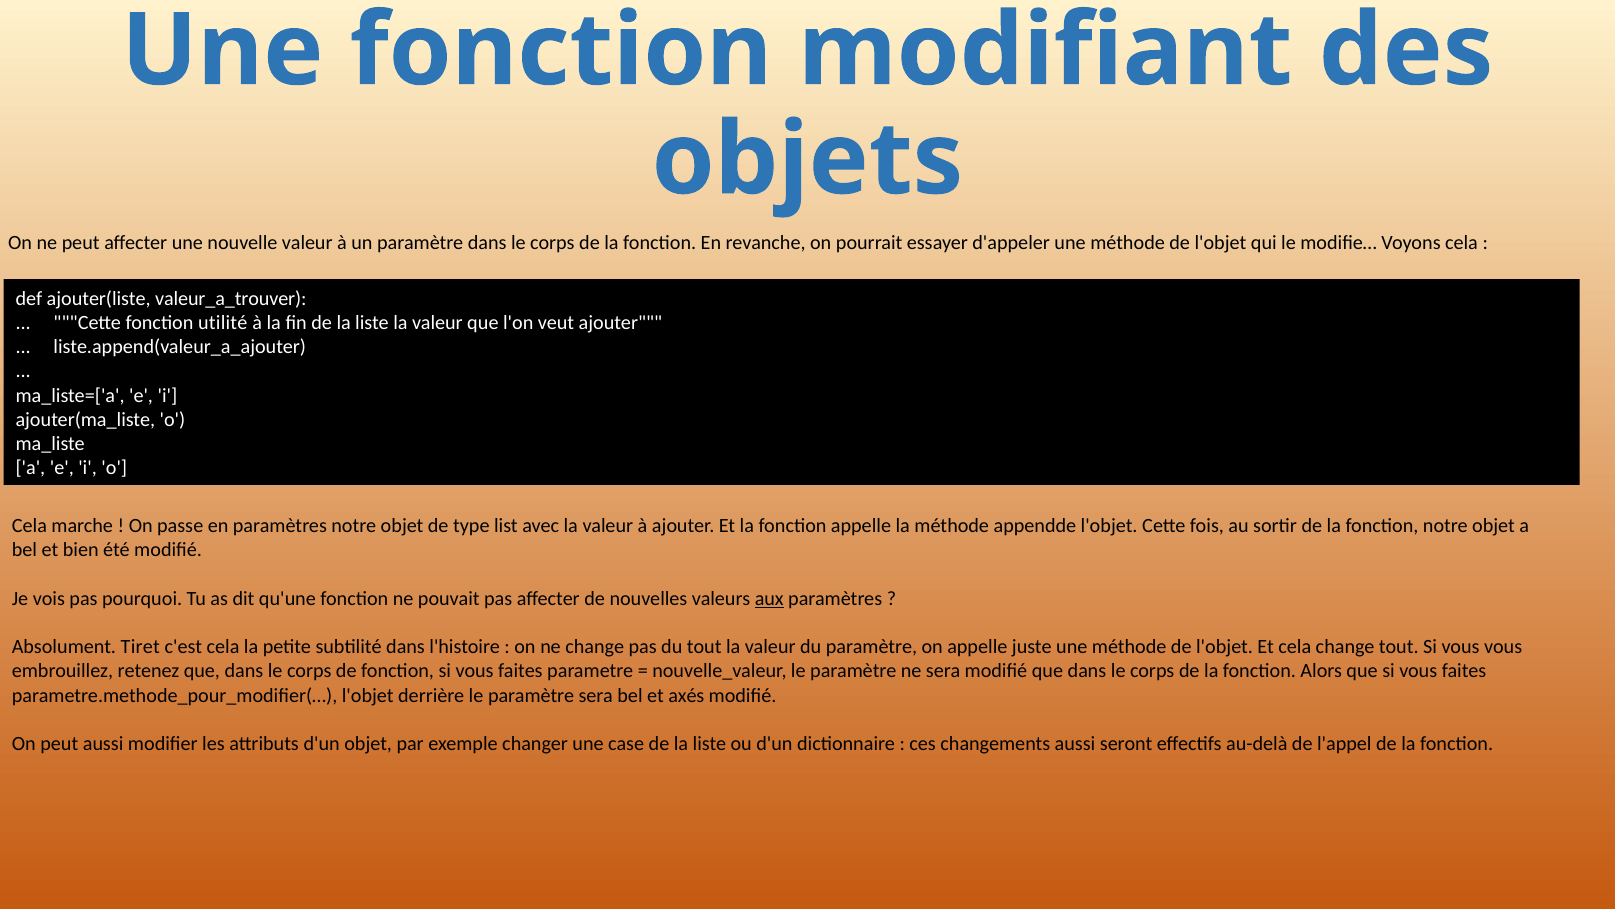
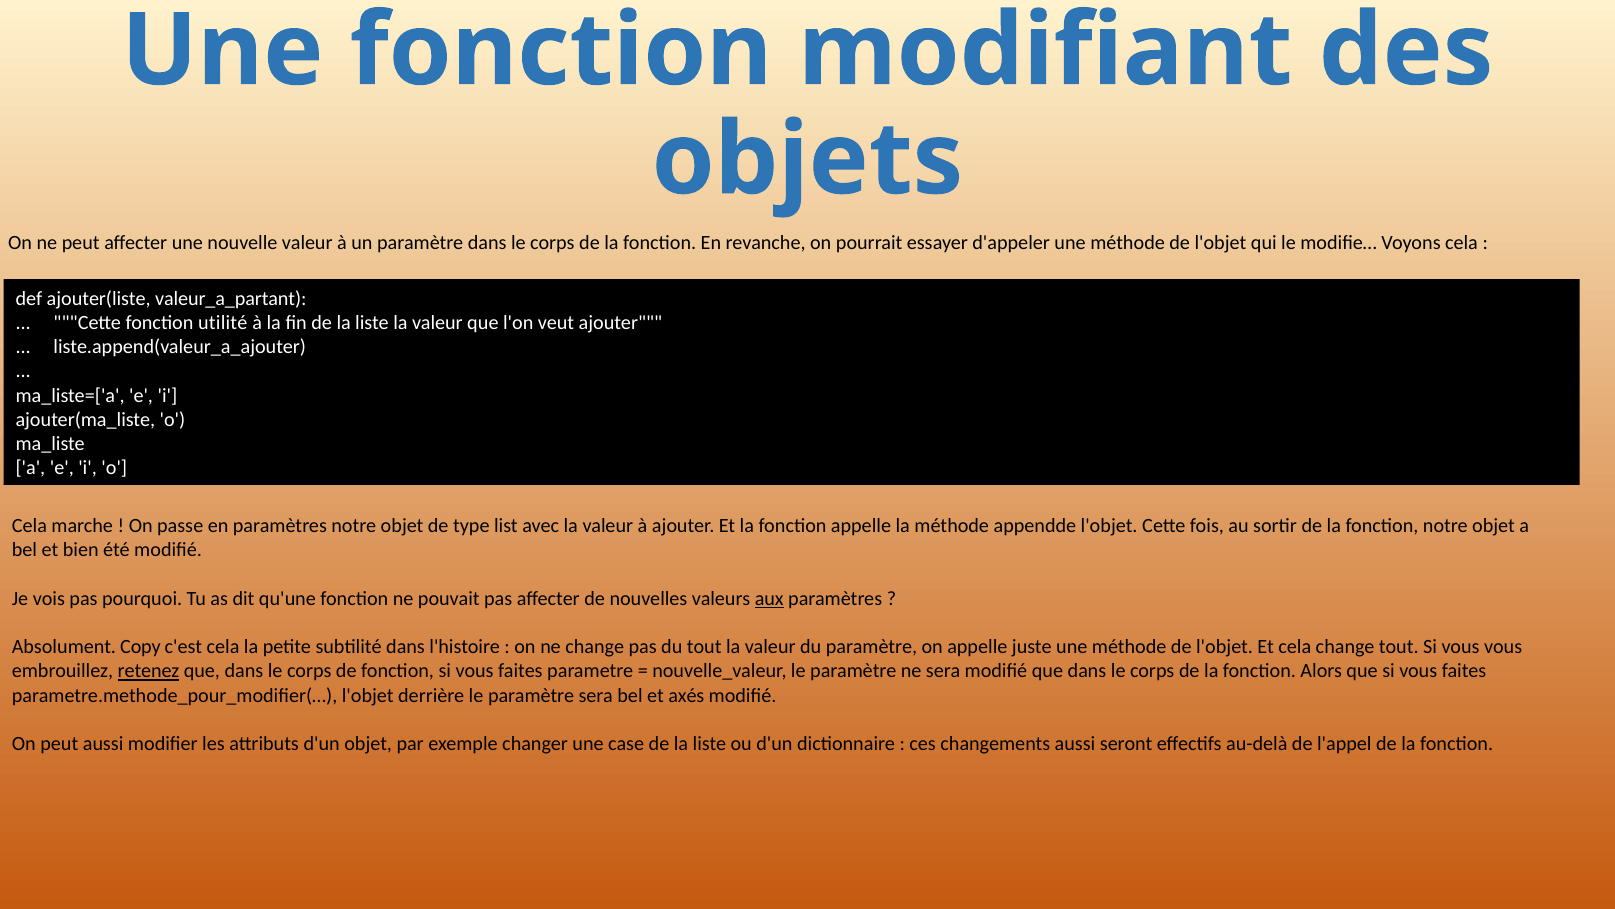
valeur_a_trouver: valeur_a_trouver -> valeur_a_partant (231, 298)
Tiret: Tiret -> Copy (140, 647)
retenez underline: none -> present (149, 671)
